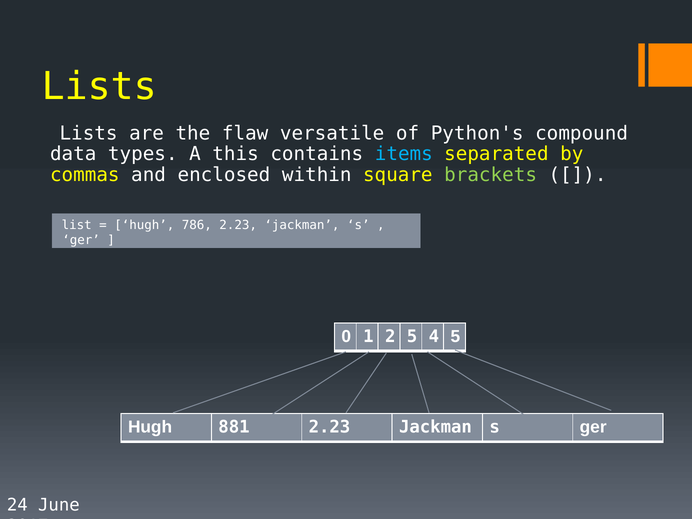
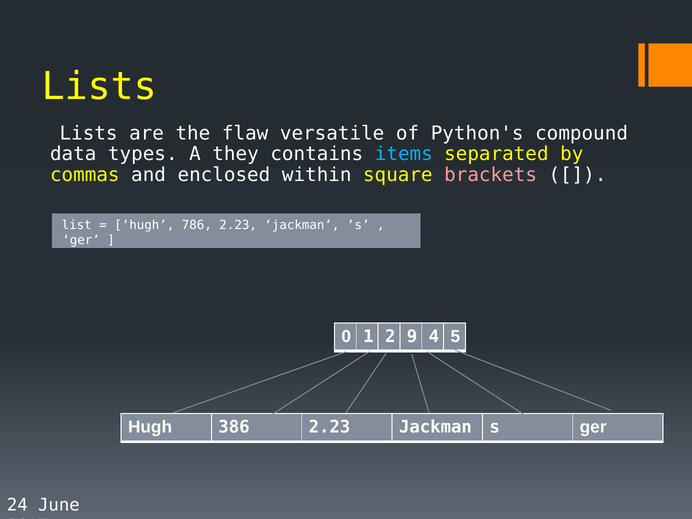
this: this -> they (236, 154)
brackets colour: light green -> pink (491, 175)
2 5: 5 -> 9 (412, 337)
881: 881 -> 386 (234, 427)
